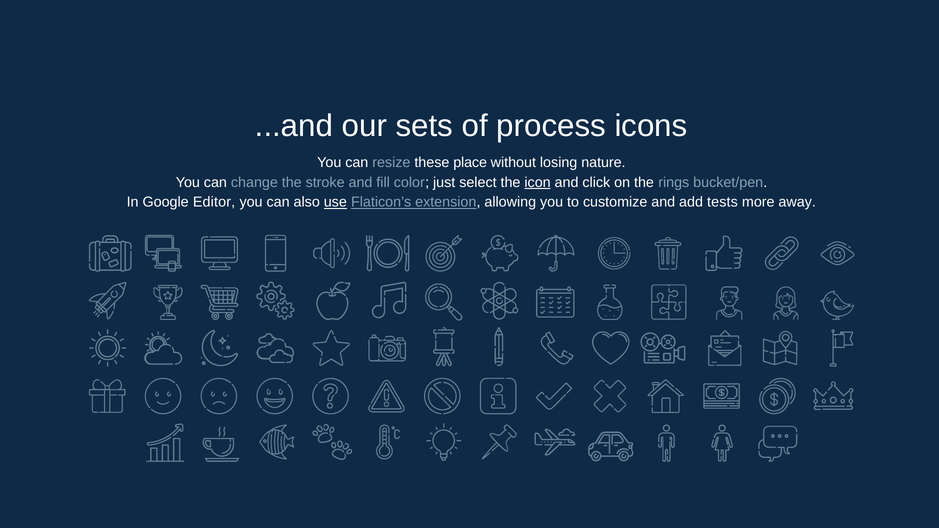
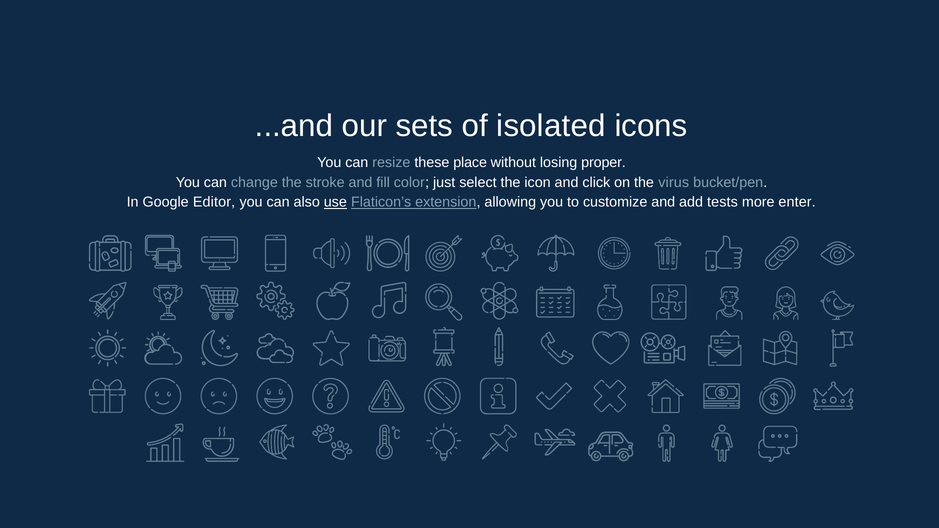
process: process -> isolated (551, 126)
nature: nature -> proper (603, 163)
icon underline: present -> none (538, 183)
rings: rings -> virus (674, 183)
away: away -> enter (797, 202)
